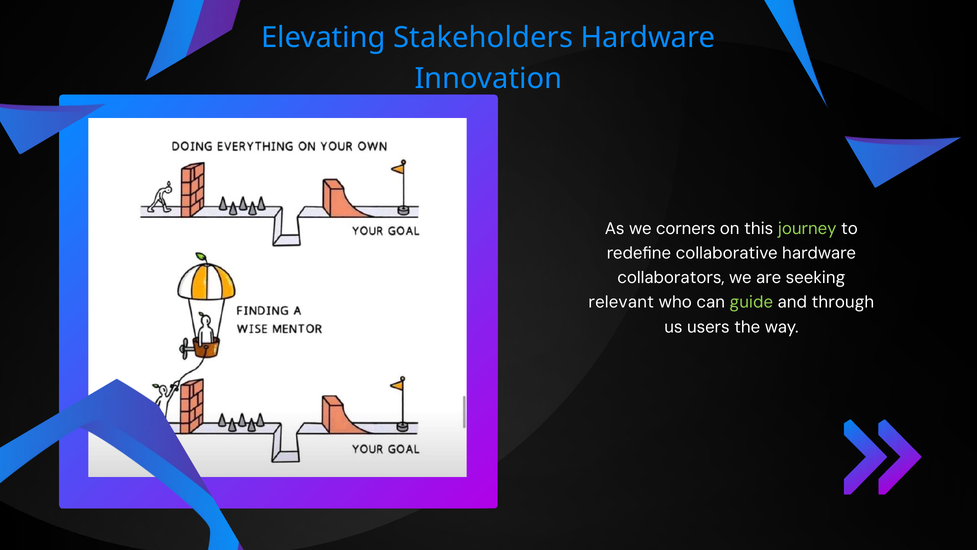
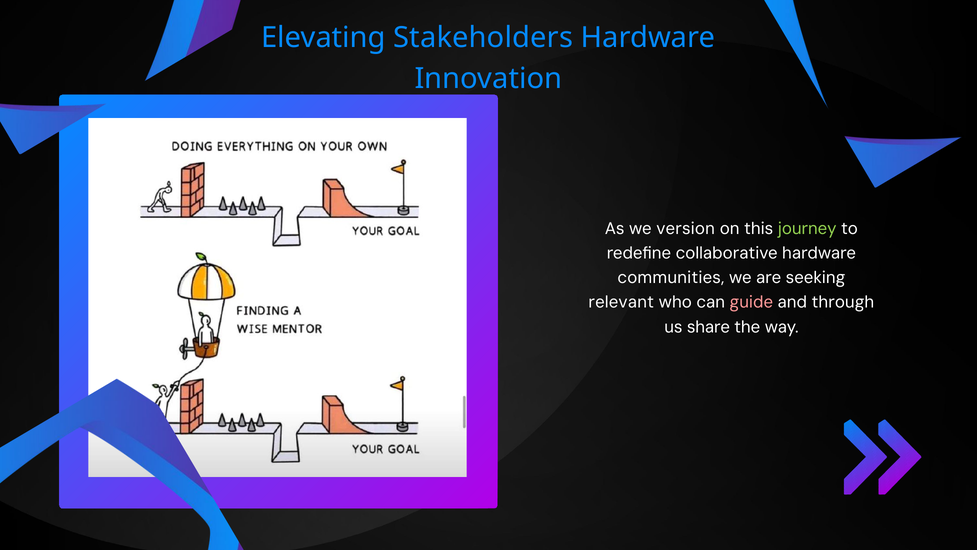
corners: corners -> version (686, 228)
collaborators: collaborators -> communities (671, 278)
guide colour: light green -> pink (751, 302)
users: users -> share (708, 327)
